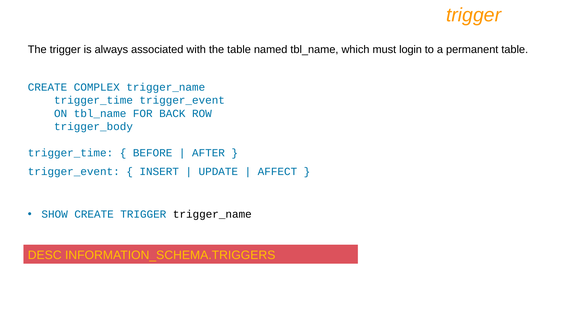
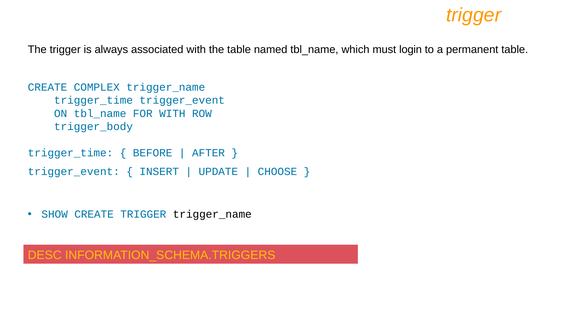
FOR BACK: BACK -> WITH (172, 114)
AFFECT: AFFECT -> CHOOSE (277, 172)
